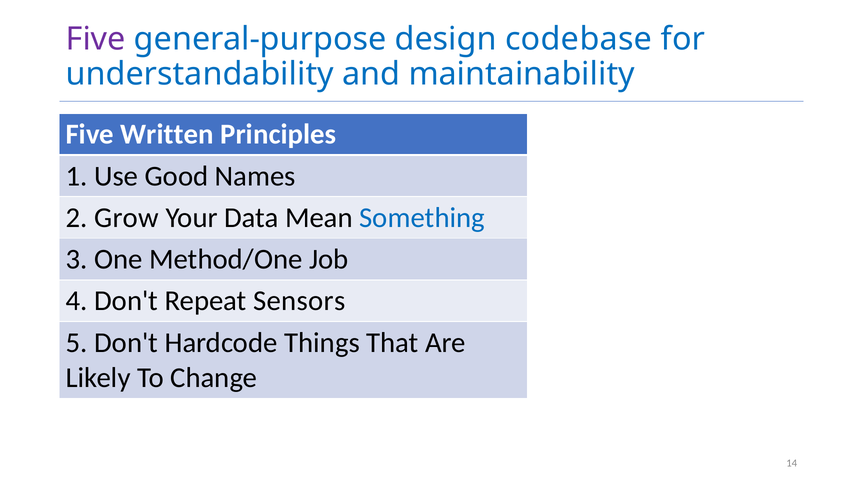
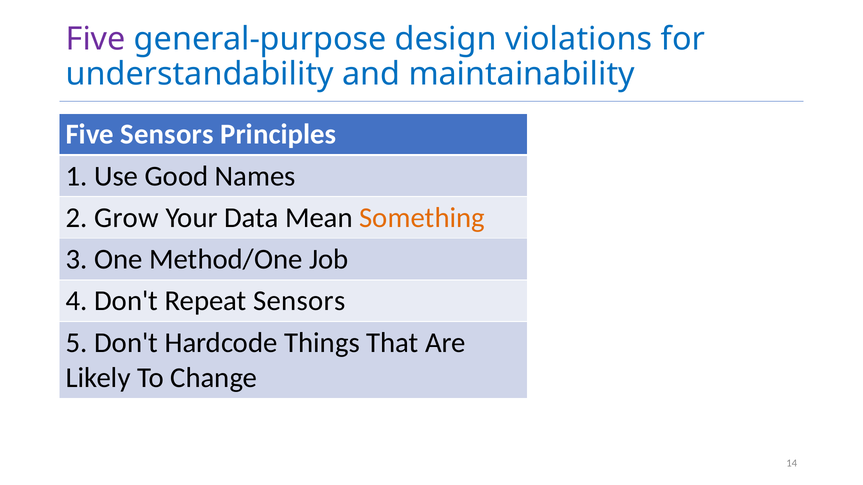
codebase: codebase -> violations (579, 39)
Five Written: Written -> Sensors (167, 135)
Something colour: blue -> orange (422, 218)
